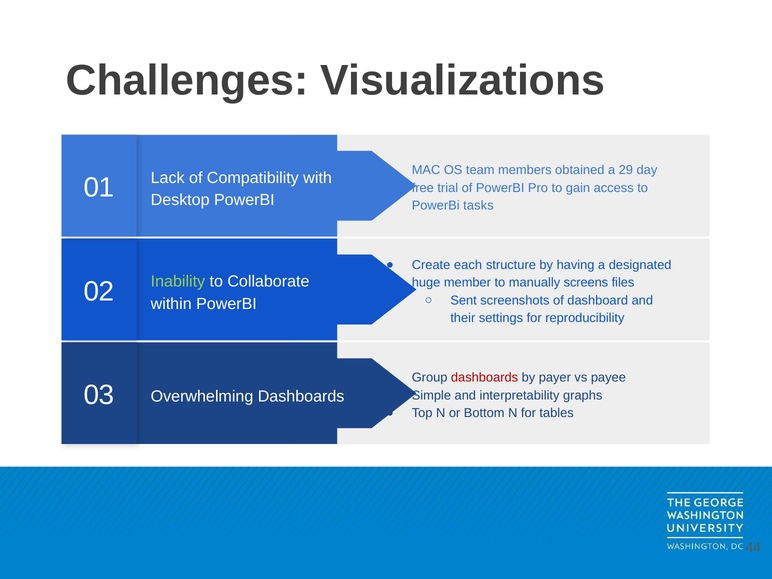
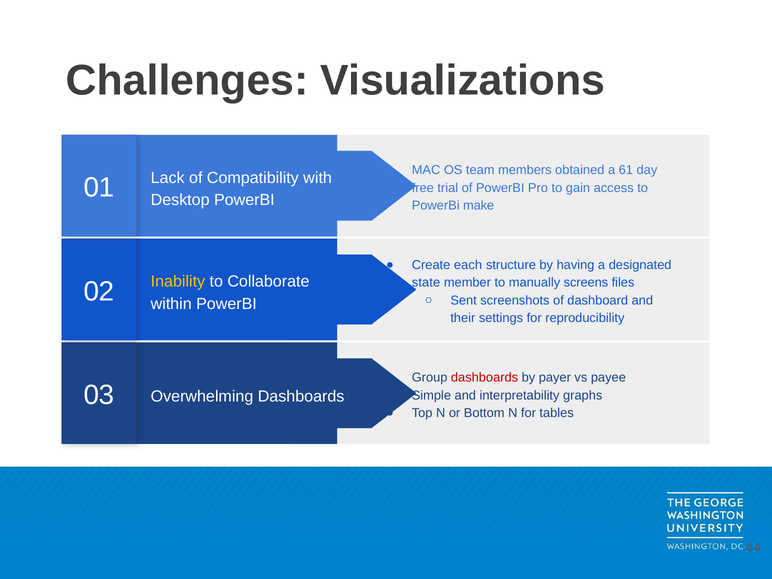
29: 29 -> 61 (626, 170)
tasks: tasks -> make (479, 206)
Inability colour: light green -> yellow (178, 282)
huge: huge -> state (426, 283)
